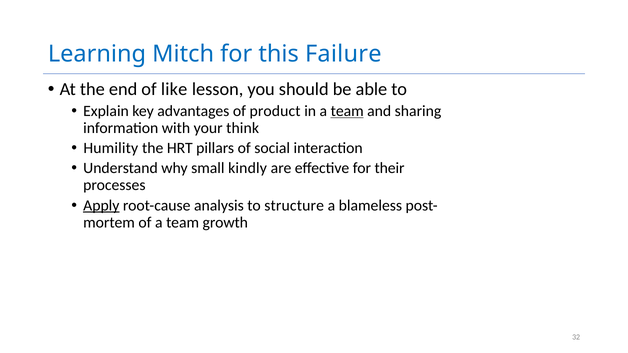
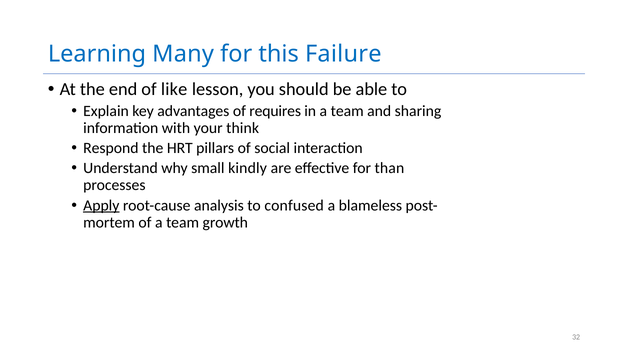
Mitch: Mitch -> Many (183, 54)
product: product -> requires (275, 111)
team underline: present -> none (347, 111)
Humility: Humility -> Respond (111, 148)
their: their -> than (389, 168)
structure: structure -> confused (294, 206)
